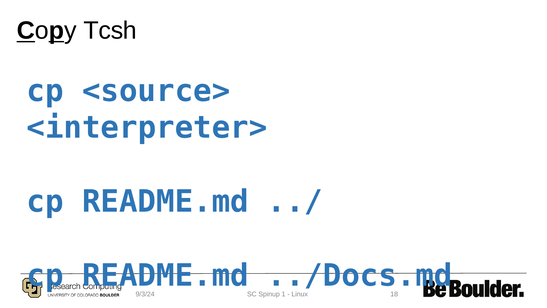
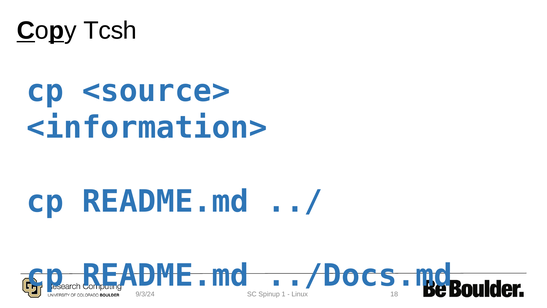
<interpreter>: <interpreter> -> <information> (147, 128)
